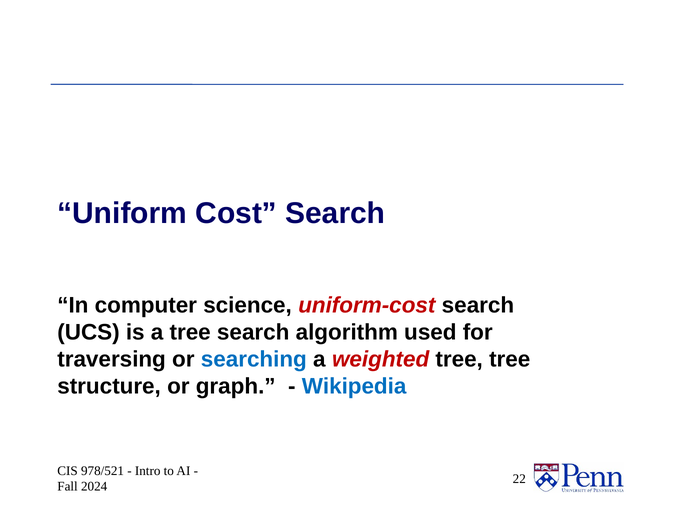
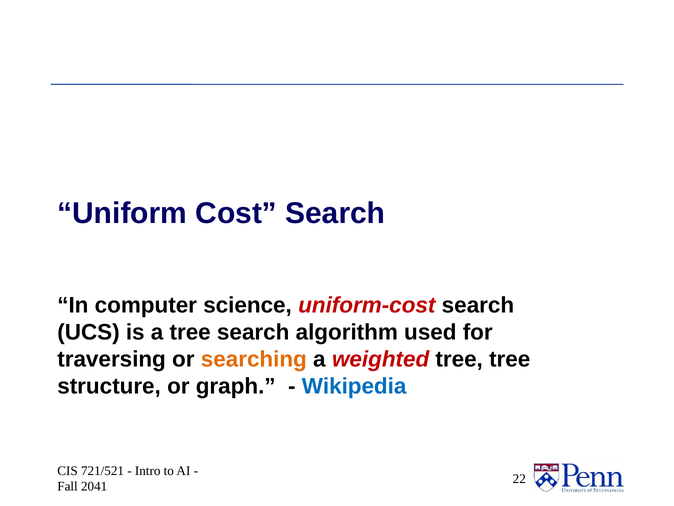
searching colour: blue -> orange (254, 359)
978/521: 978/521 -> 721/521 (103, 470)
2024: 2024 -> 2041 (94, 486)
